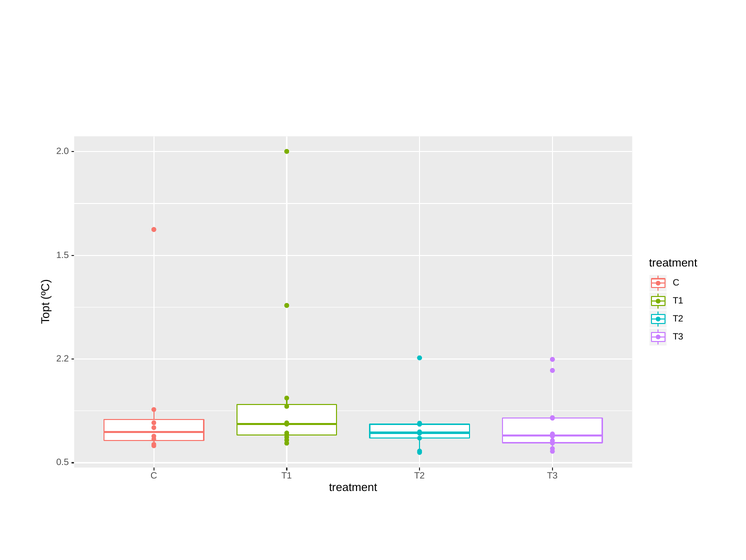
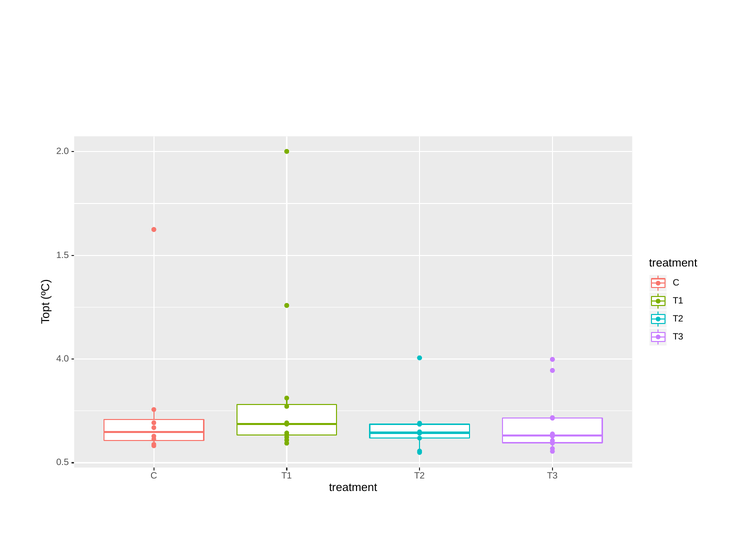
2.2: 2.2 -> 4.0 (63, 358)
